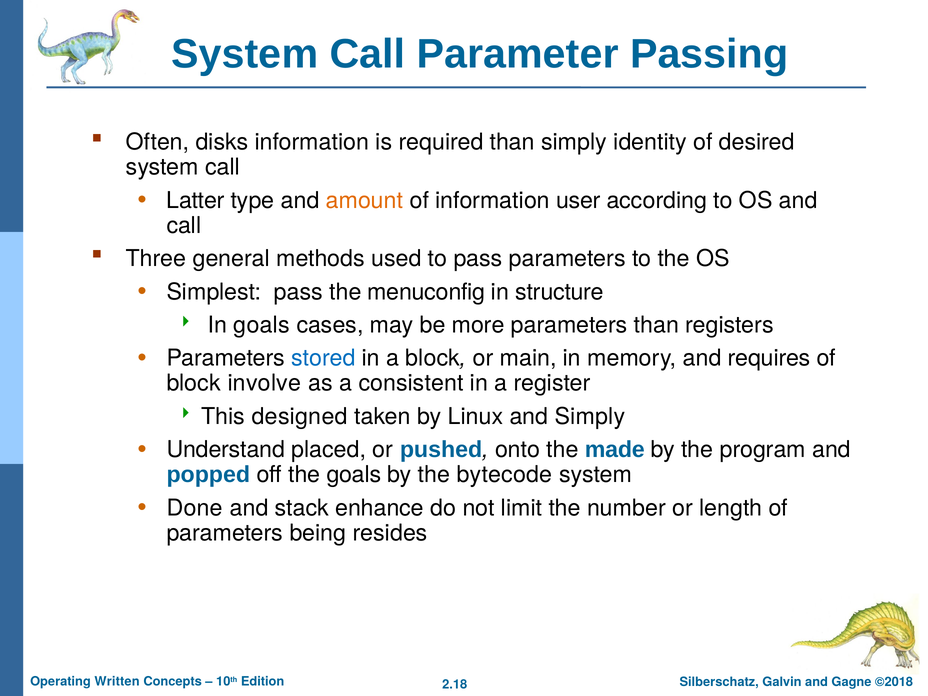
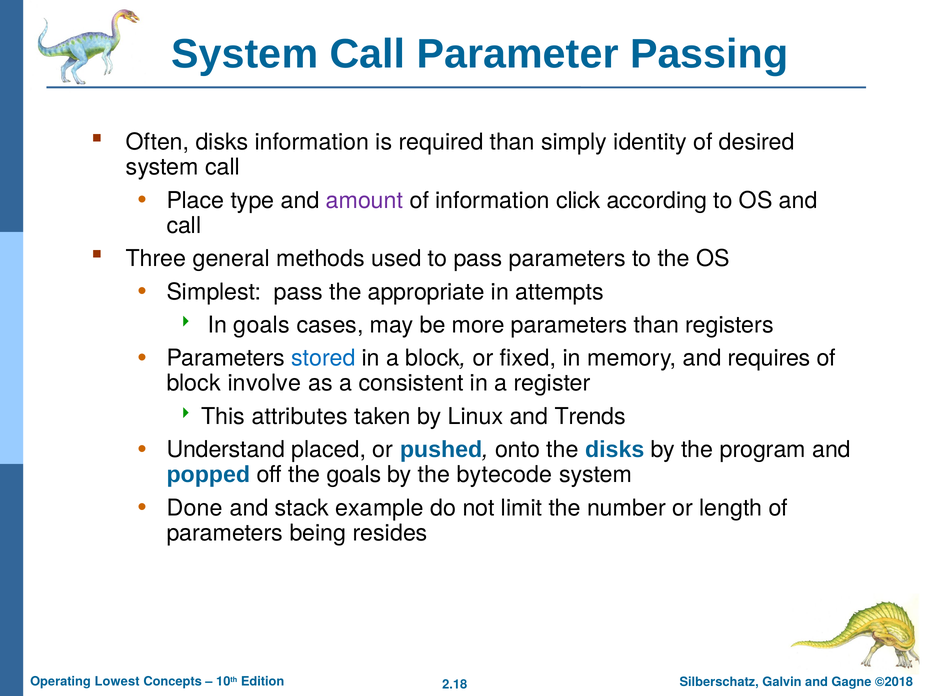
Latter: Latter -> Place (195, 200)
amount colour: orange -> purple (365, 200)
user: user -> click (578, 200)
menuconfig: menuconfig -> appropriate (426, 292)
structure: structure -> attempts (560, 292)
main: main -> fixed (528, 358)
designed: designed -> attributes (300, 416)
and Simply: Simply -> Trends (590, 416)
the made: made -> disks (615, 450)
enhance: enhance -> example (379, 508)
Written: Written -> Lowest (117, 682)
